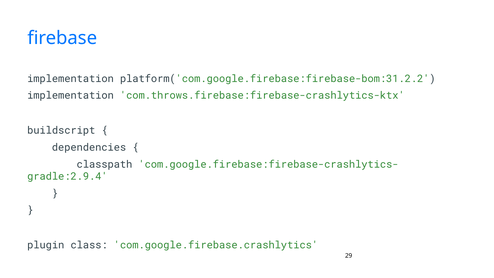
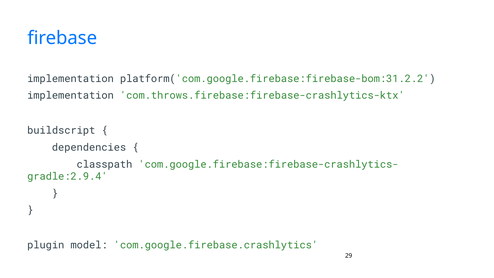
class: class -> model (89, 245)
